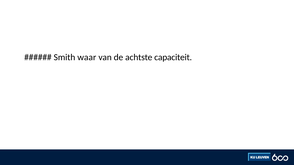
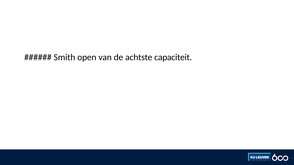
waar: waar -> open (87, 58)
